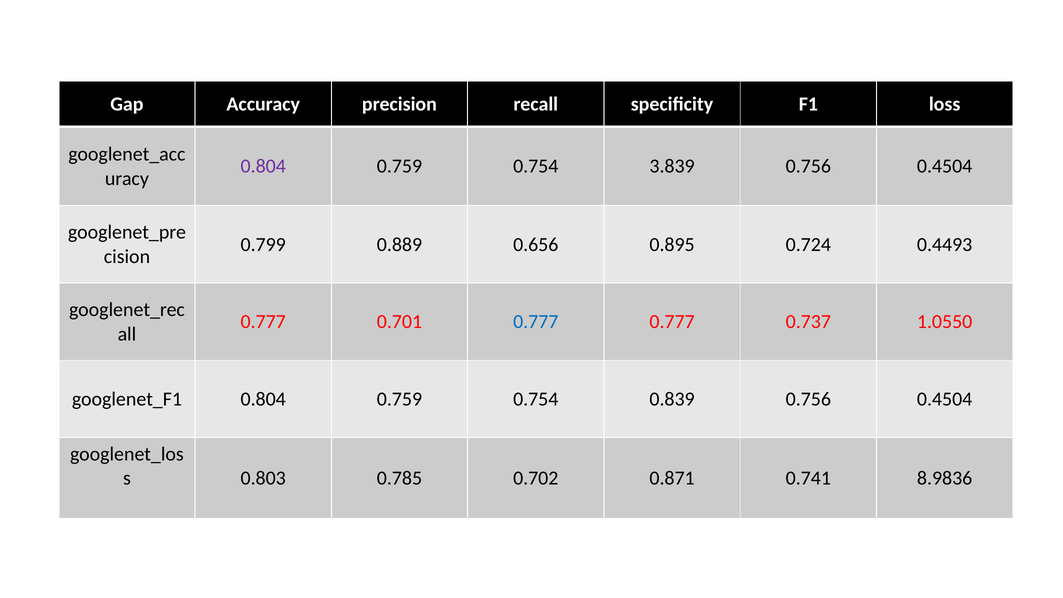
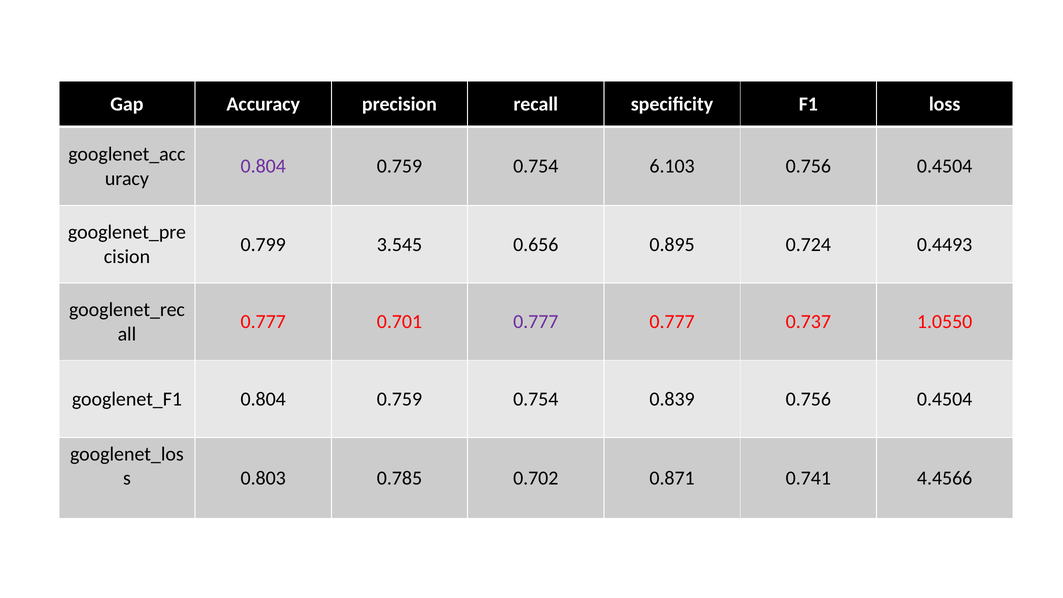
3.839: 3.839 -> 6.103 (672, 166)
0.889: 0.889 -> 3.545 (400, 244)
0.777 colour: blue -> purple (536, 322)
8.9836: 8.9836 -> 4.4566 (945, 478)
